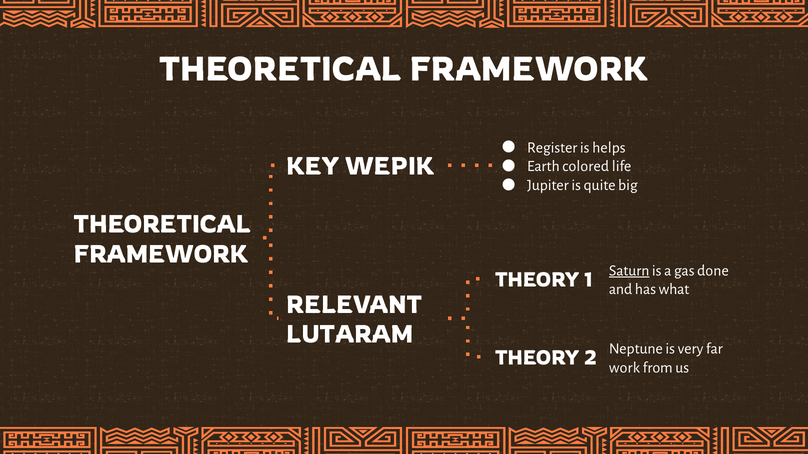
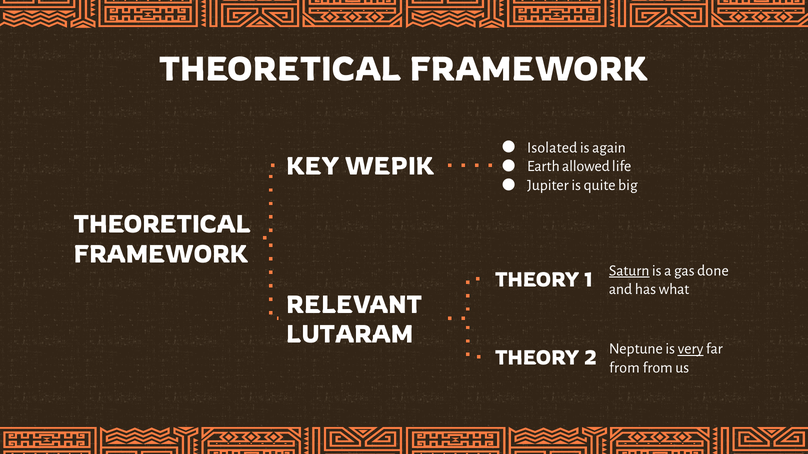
Register: Register -> Isolated (552, 148)
helps: helps -> again (609, 148)
colored: colored -> allowed (586, 166)
very underline: none -> present (691, 349)
work: work -> from (624, 368)
